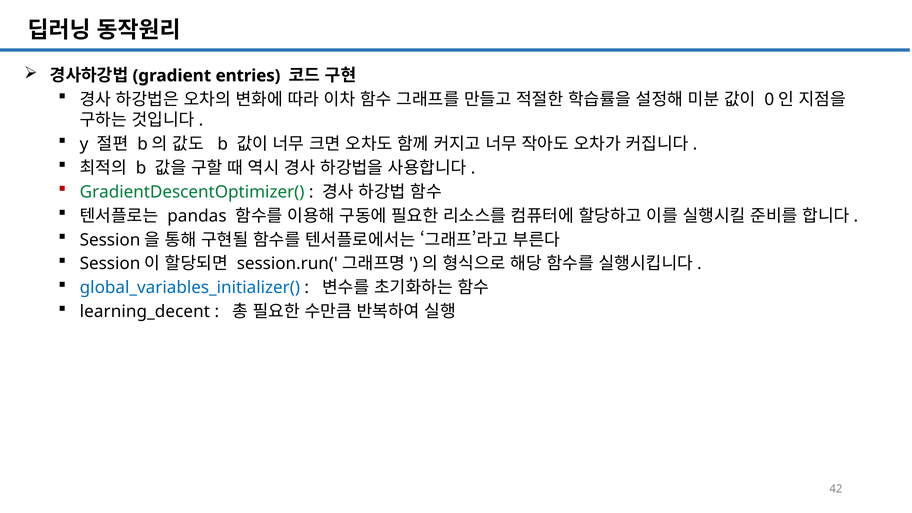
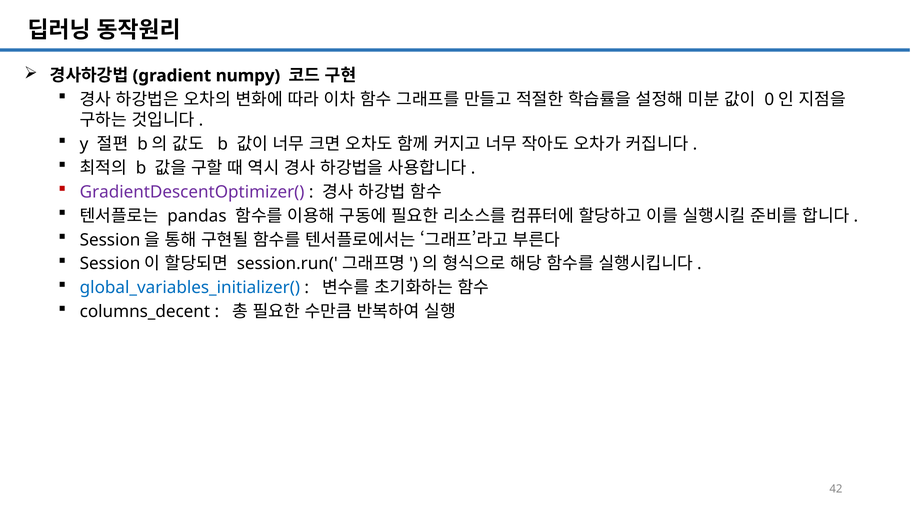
entries: entries -> numpy (248, 76)
GradientDescentOptimizer( colour: green -> purple (192, 192)
learning_decent: learning_decent -> columns_decent (145, 312)
